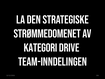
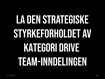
STRØMMEDOMENET: STRØMMEDOMENET -> STYRKEFORHOLDET (47, 34)
